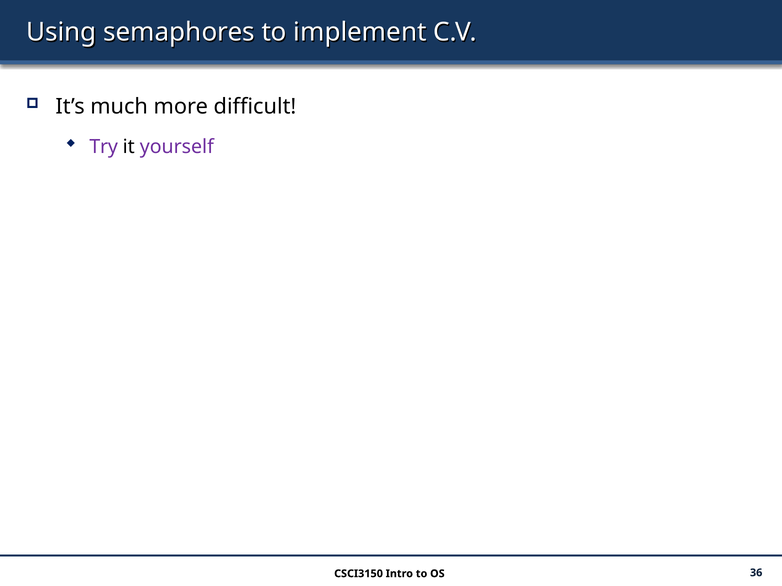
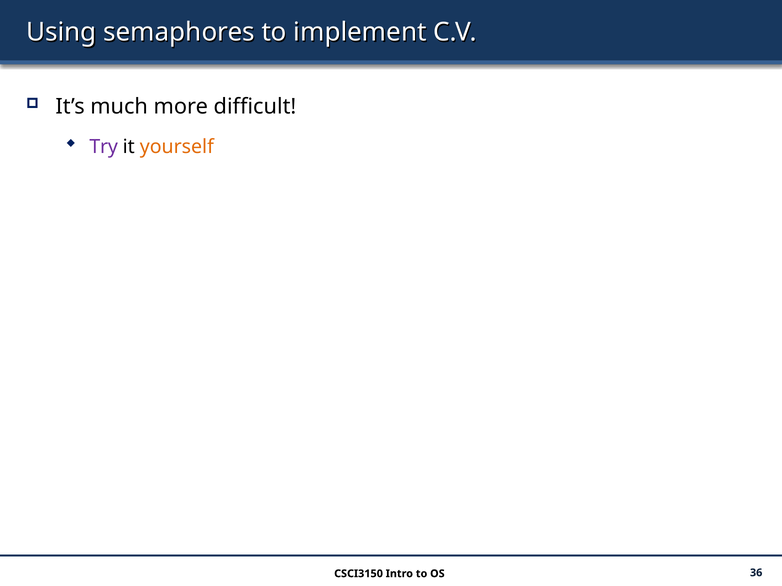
yourself colour: purple -> orange (177, 147)
